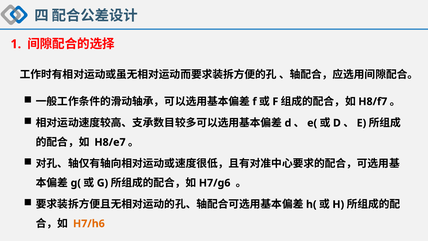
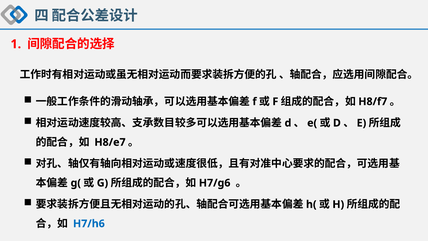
H7/h6 colour: orange -> blue (89, 223)
